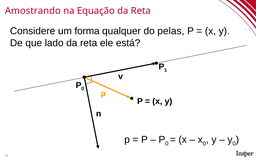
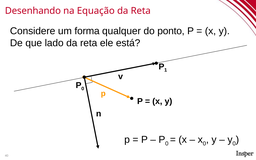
Amostrando: Amostrando -> Desenhando (33, 11)
pelas: pelas -> ponto (171, 31)
